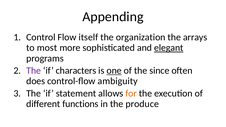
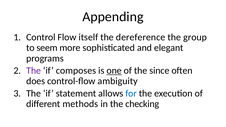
organization: organization -> dereference (141, 37)
arrays: arrays -> group (195, 37)
most: most -> seem (47, 48)
elegant underline: present -> none (169, 48)
characters: characters -> composes (76, 71)
for colour: orange -> blue (131, 94)
functions: functions -> methods (80, 104)
produce: produce -> checking (142, 104)
